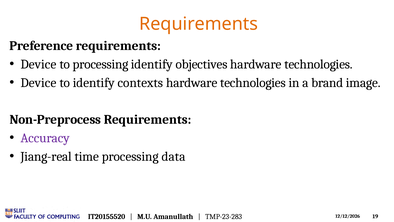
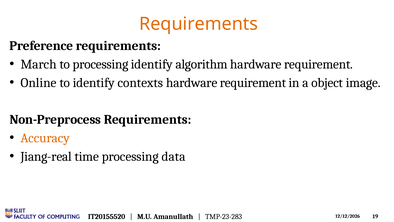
Device: Device -> March (39, 64)
objectives: objectives -> algorithm (202, 64)
technologies: technologies -> requirement (319, 64)
Device: Device -> Online (39, 83)
technologies: technologies -> requirement (253, 83)
brand: brand -> object (327, 83)
Accuracy colour: purple -> orange (45, 138)
